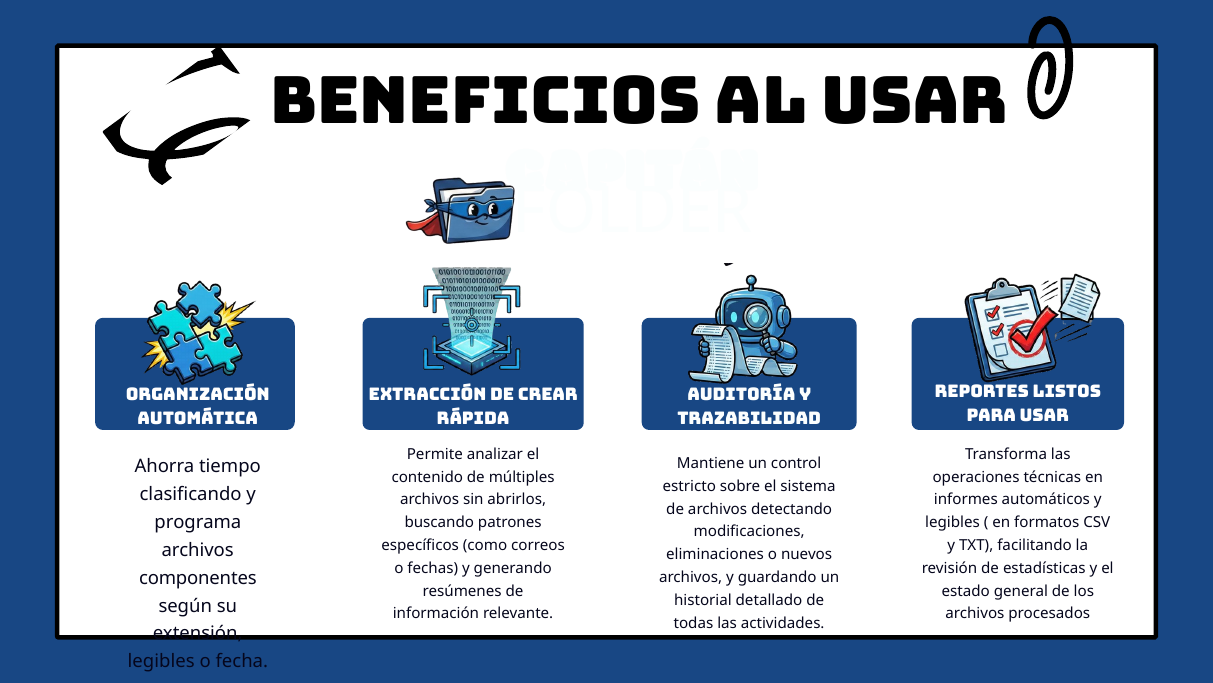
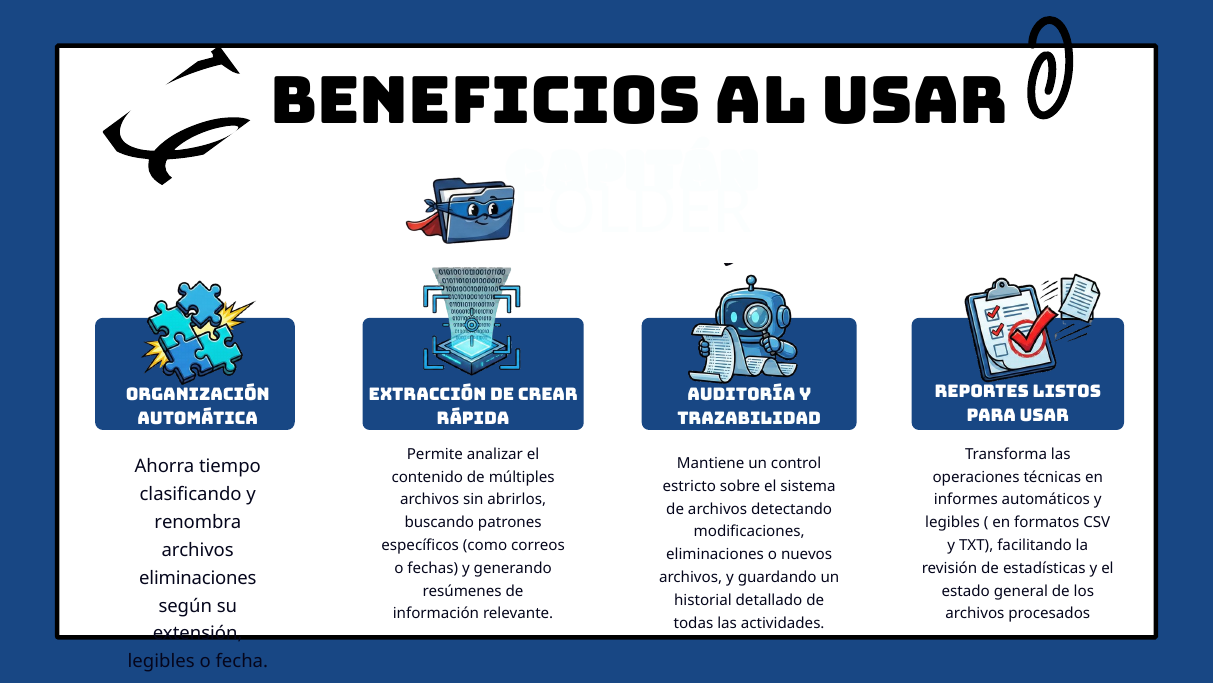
programa: programa -> renombra (198, 522)
componentes: componentes -> eliminaciones (198, 578)
